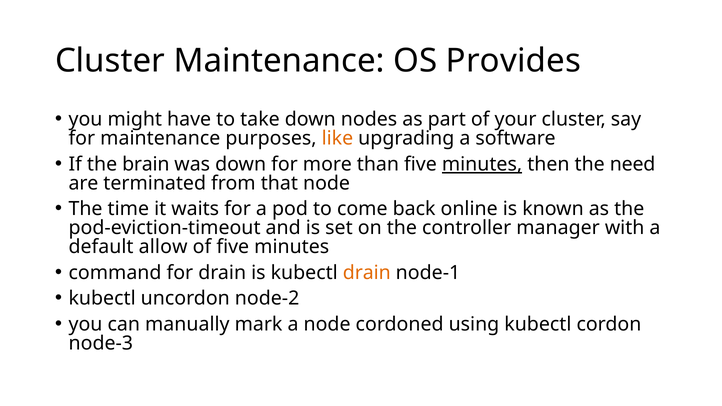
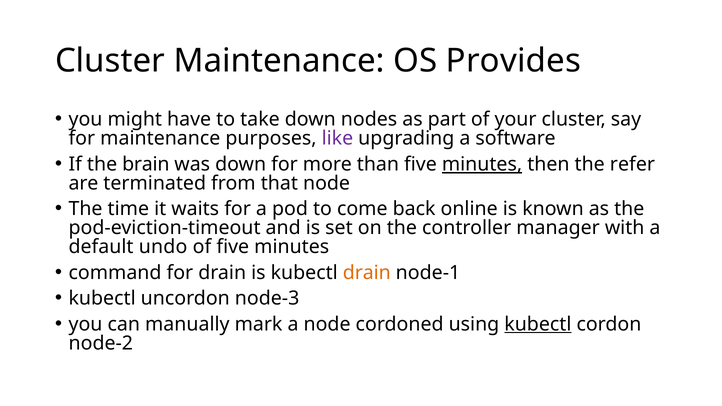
like colour: orange -> purple (337, 139)
need: need -> refer (632, 164)
allow: allow -> undo (163, 247)
node-2: node-2 -> node-3 (267, 299)
kubectl underline: none -> present (538, 324)
node-3: node-3 -> node-2 (101, 343)
